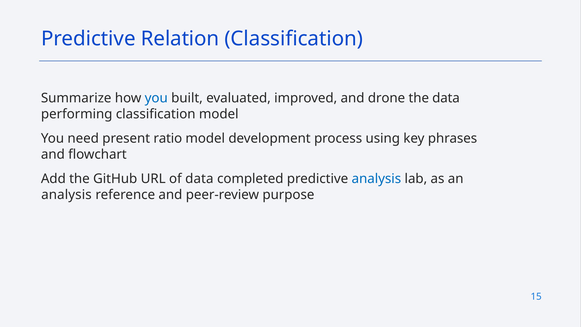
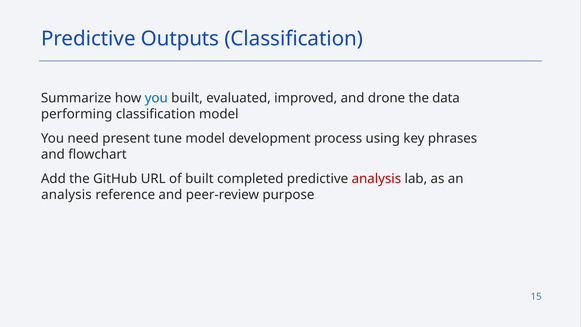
Relation: Relation -> Outputs (180, 39)
ratio: ratio -> tune (168, 138)
of data: data -> built (199, 179)
analysis colour: blue -> red (376, 179)
